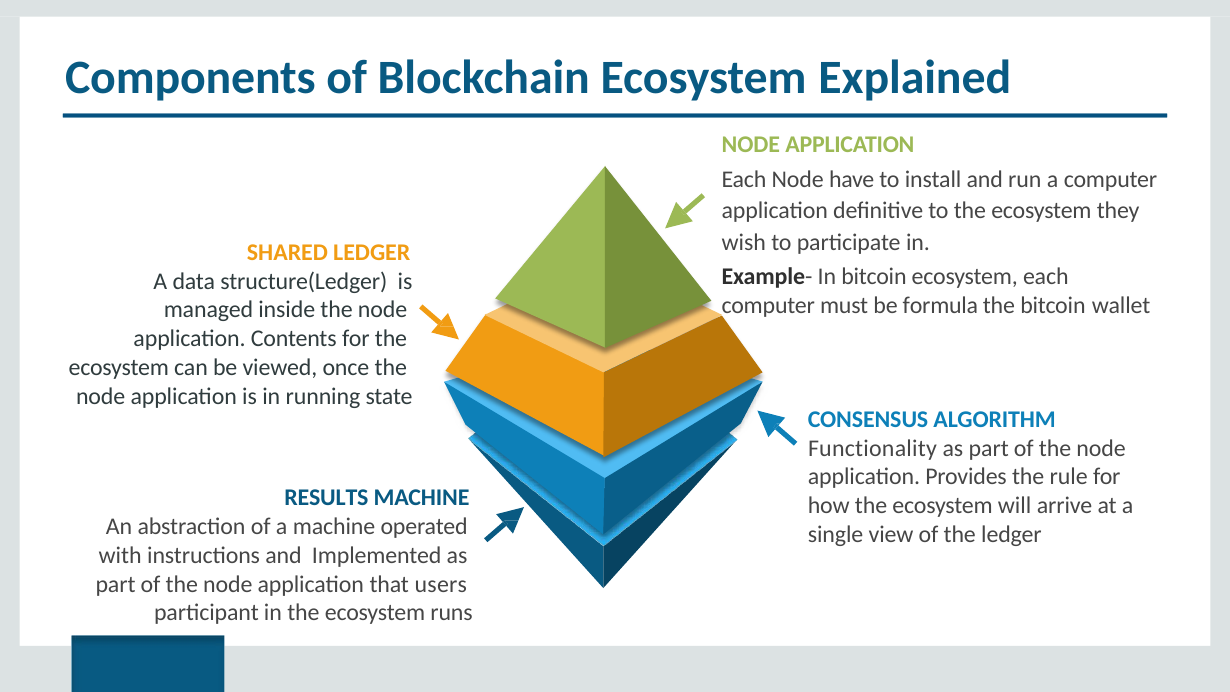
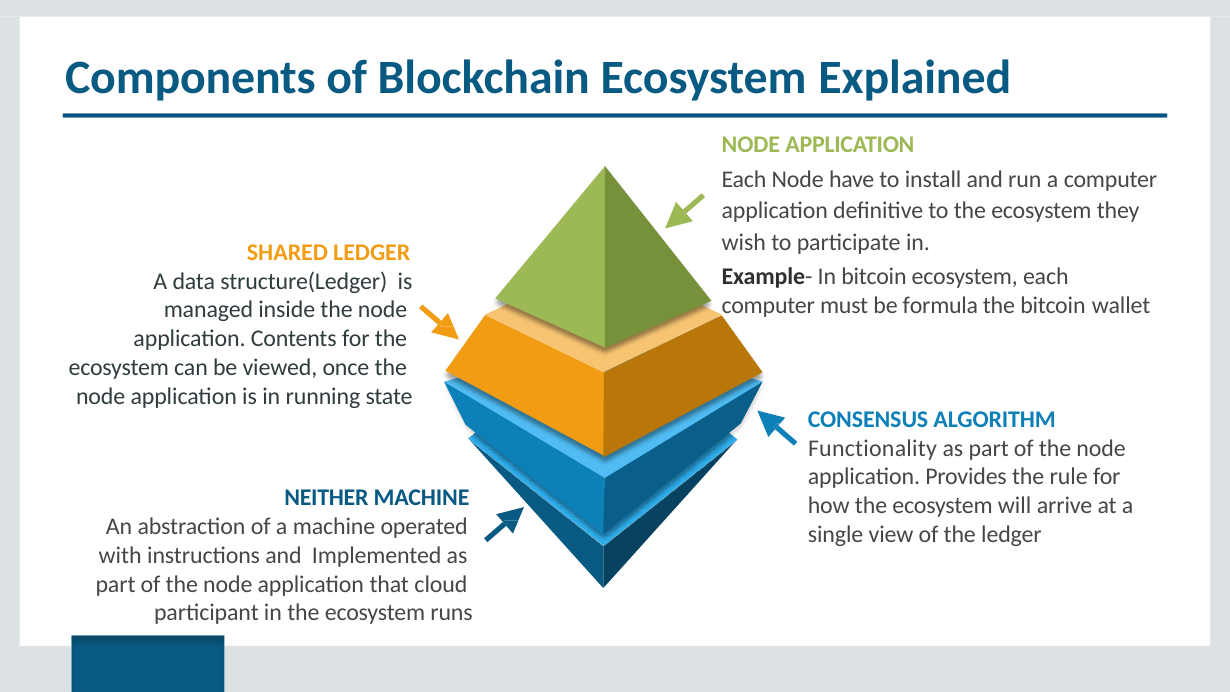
RESULTS: RESULTS -> NEITHER (326, 498)
users: users -> cloud (441, 584)
